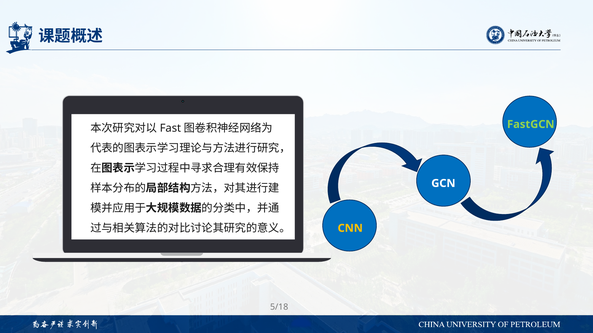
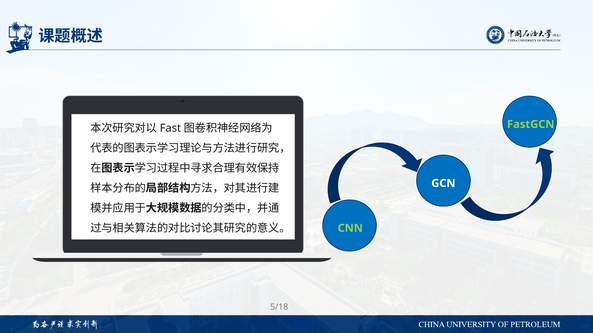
CNN colour: yellow -> light green (350, 229)
